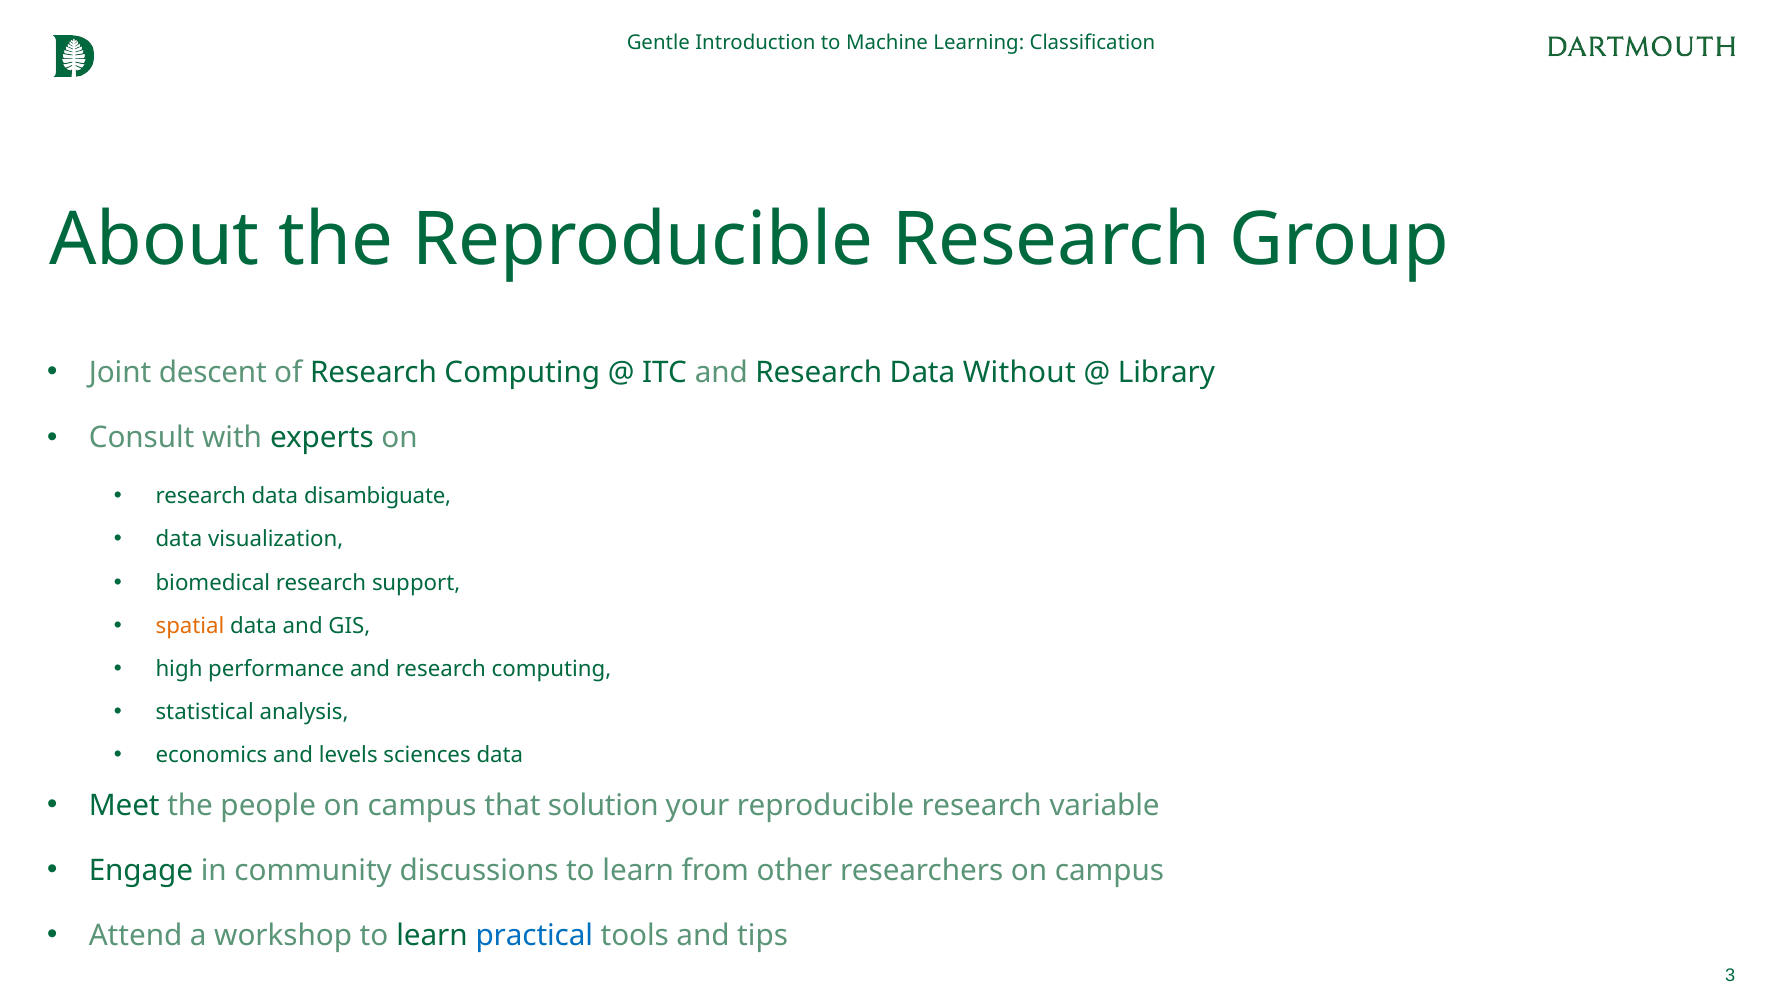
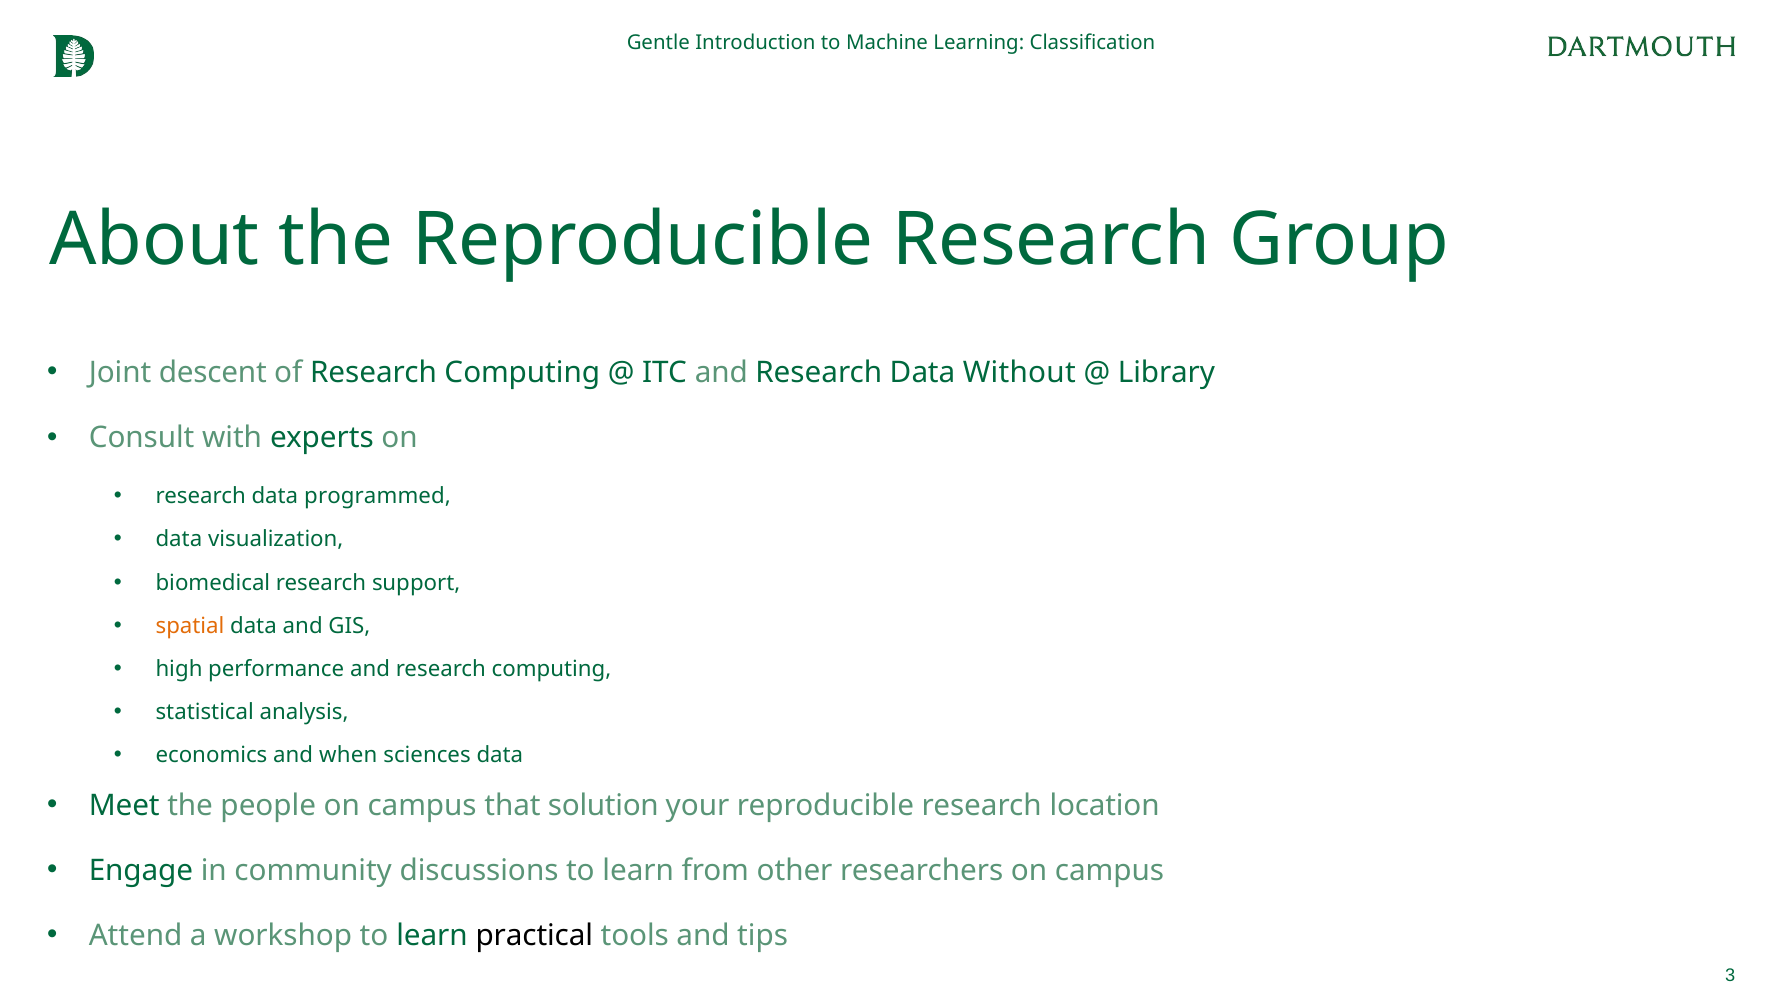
disambiguate: disambiguate -> programmed (378, 496)
levels: levels -> when (348, 756)
variable: variable -> location (1105, 806)
practical colour: blue -> black (534, 936)
